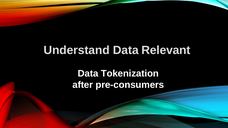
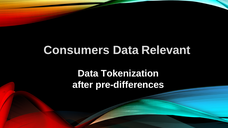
Understand: Understand -> Consumers (77, 50)
pre-consumers: pre-consumers -> pre-differences (130, 85)
